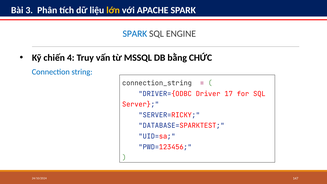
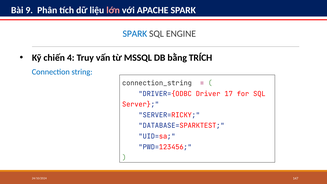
3: 3 -> 9 (29, 10)
lớn colour: yellow -> pink (113, 10)
CHỨC: CHỨC -> TRÍCH (201, 58)
